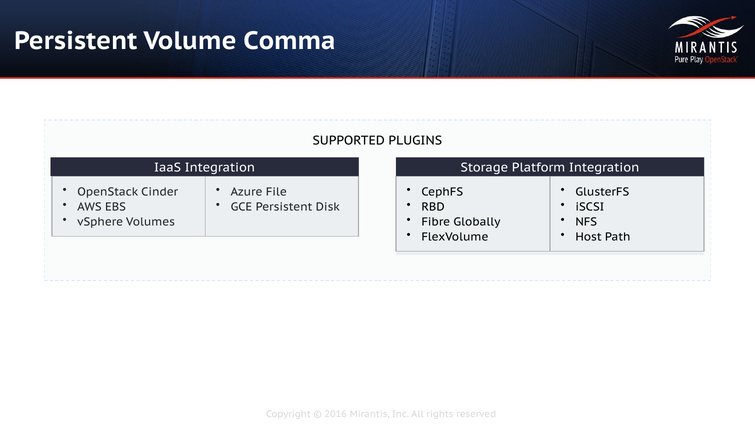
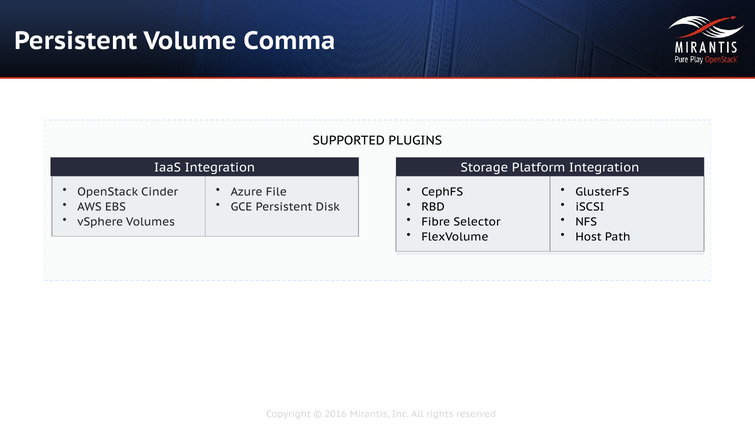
Globally: Globally -> Selector (477, 222)
